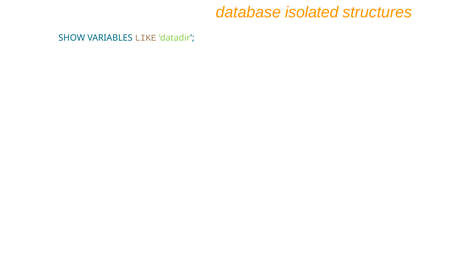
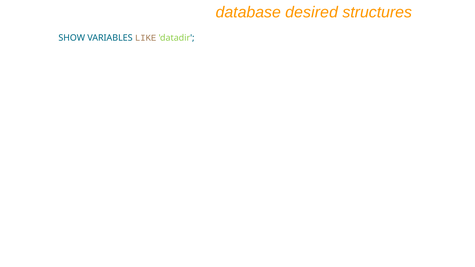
isolated: isolated -> desired (312, 12)
